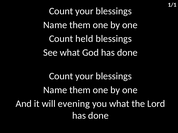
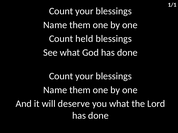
evening: evening -> deserve (74, 104)
